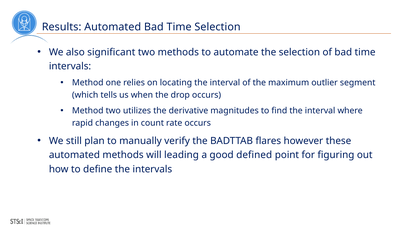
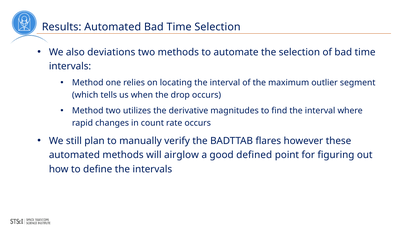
significant: significant -> deviations (111, 52)
leading: leading -> airglow (181, 155)
